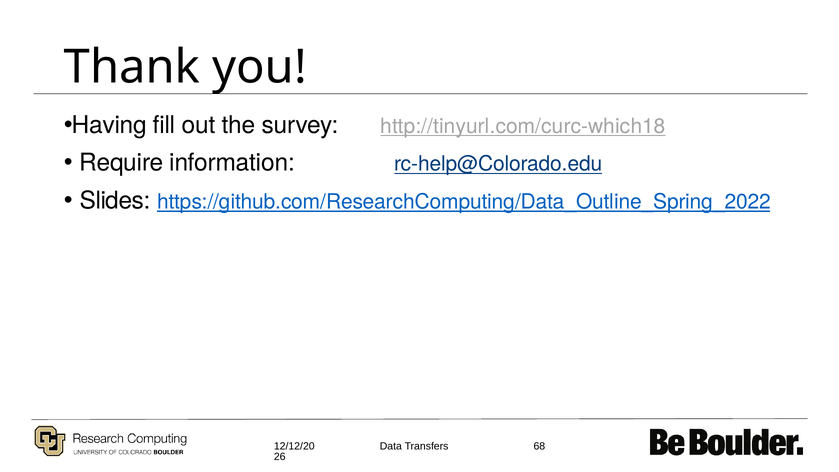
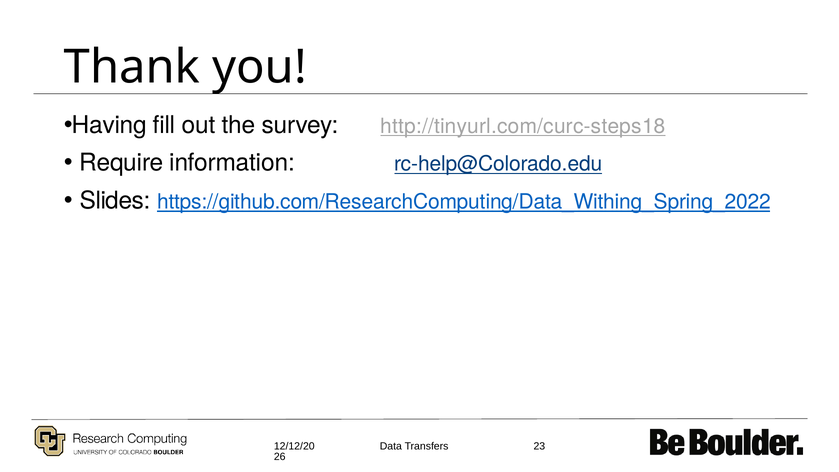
http://tinyurl.com/curc-which18: http://tinyurl.com/curc-which18 -> http://tinyurl.com/curc-steps18 (523, 126)
https://github.com/ResearchComputing/Data_Outline_Spring_2022: https://github.com/ResearchComputing/Data_Outline_Spring_2022 -> https://github.com/ResearchComputing/Data_Withing_Spring_2022 (464, 202)
68: 68 -> 23 (539, 446)
